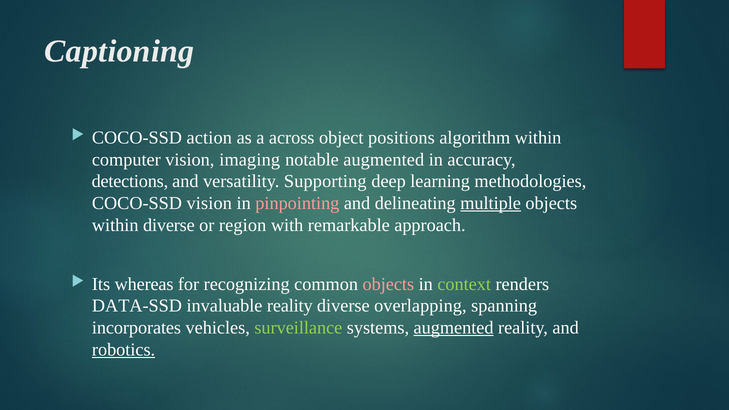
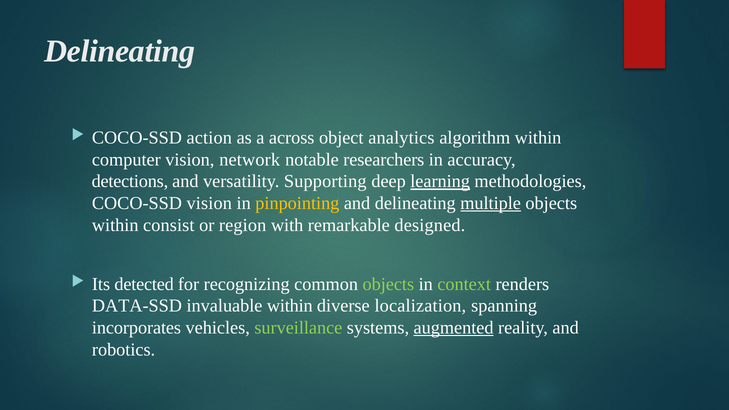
Captioning: Captioning -> Delineating (120, 51)
positions: positions -> analytics (401, 138)
imaging: imaging -> network (250, 160)
notable augmented: augmented -> researchers (384, 160)
learning underline: none -> present (440, 181)
pinpointing colour: pink -> yellow (297, 203)
within diverse: diverse -> consist (169, 225)
approach: approach -> designed (430, 225)
whereas: whereas -> detected (144, 284)
objects colour: pink -> light green (388, 284)
invaluable reality: reality -> within (290, 306)
overlapping: overlapping -> localization (420, 306)
robotics underline: present -> none (124, 350)
